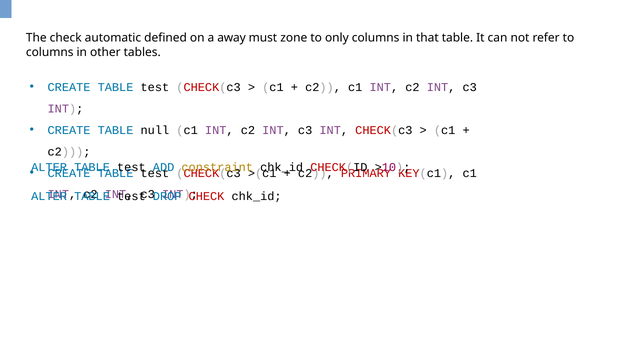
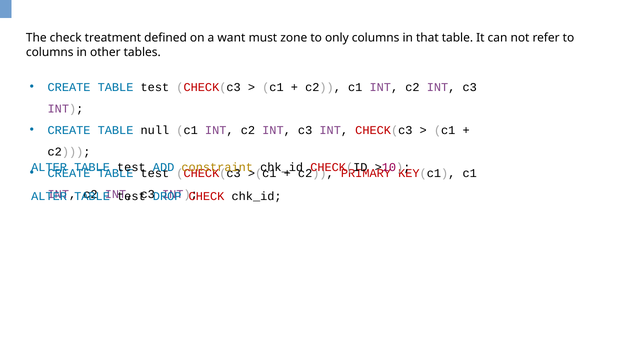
automatic: automatic -> treatment (113, 38)
away: away -> want (231, 38)
